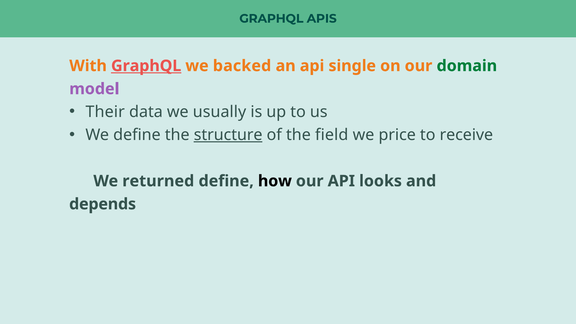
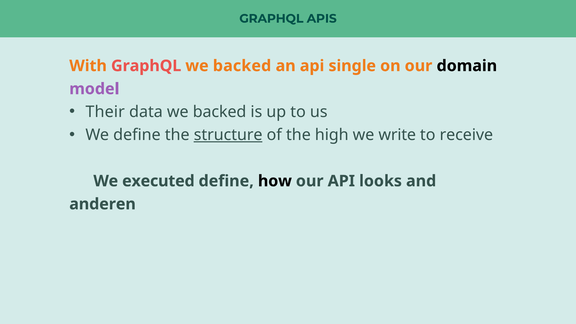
GraphQL underline: present -> none (146, 66)
domain colour: green -> black (467, 66)
data we usually: usually -> backed (220, 112)
field: field -> high (332, 135)
price: price -> write (397, 135)
returned: returned -> executed (158, 181)
depends: depends -> anderen (103, 204)
